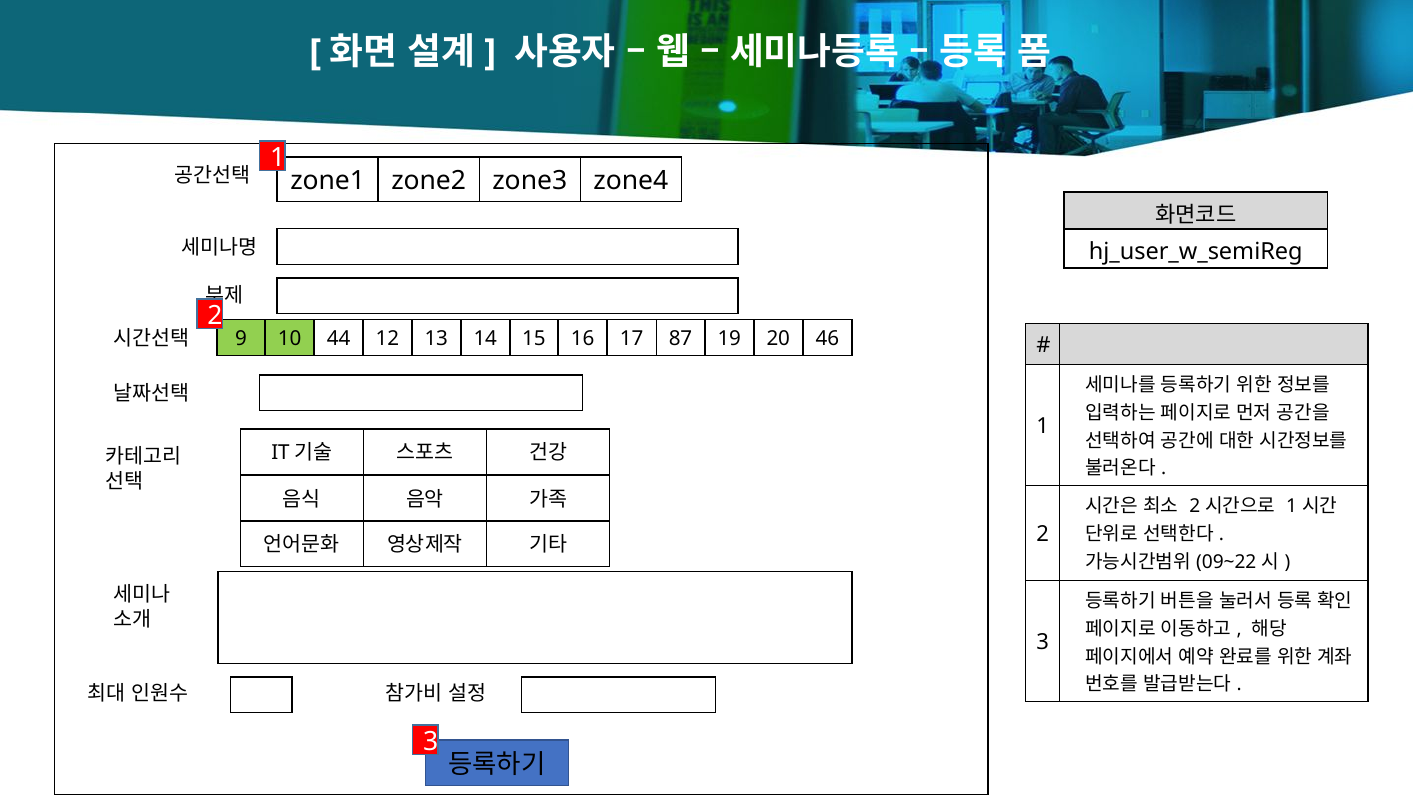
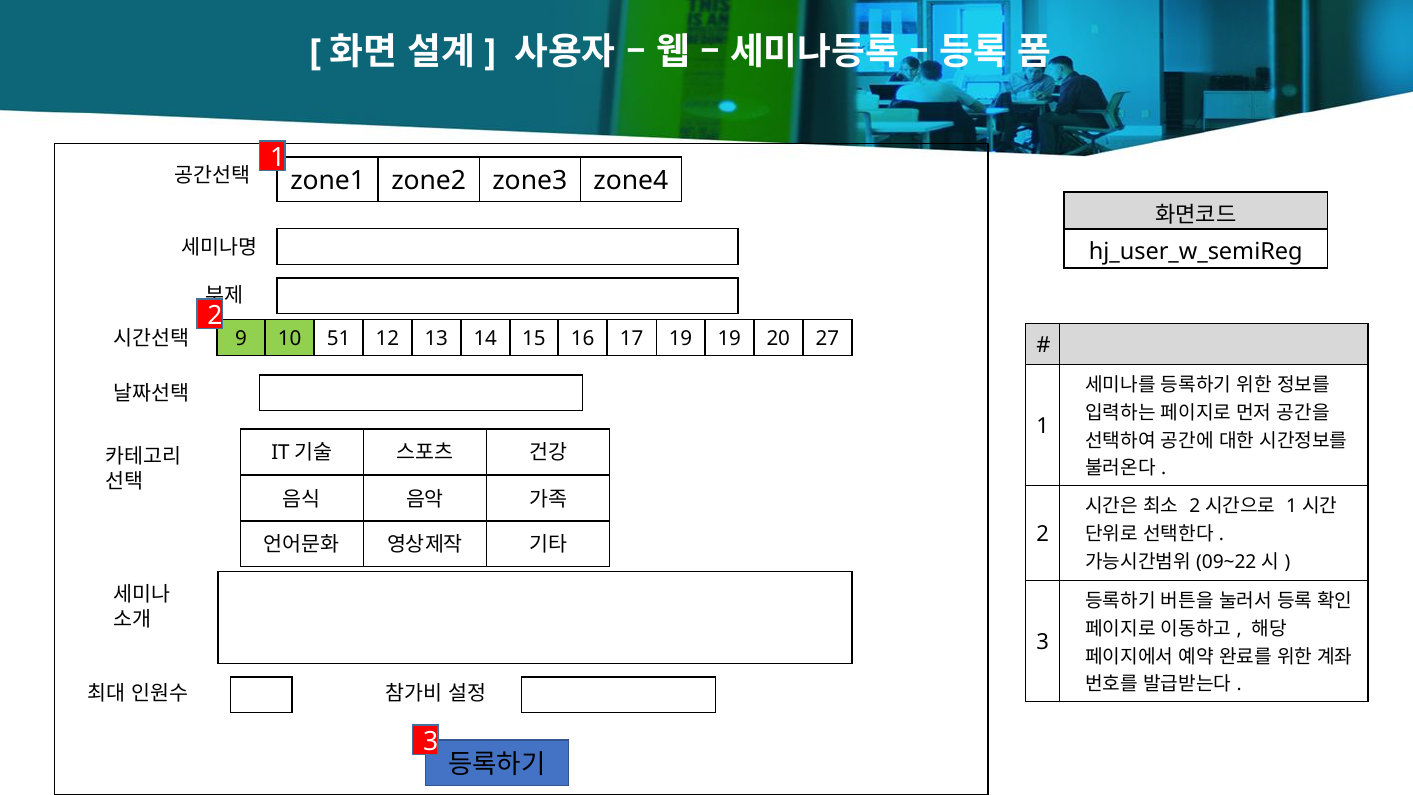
44: 44 -> 51 (339, 339)
17 87: 87 -> 19 (681, 339)
46: 46 -> 27 (827, 339)
